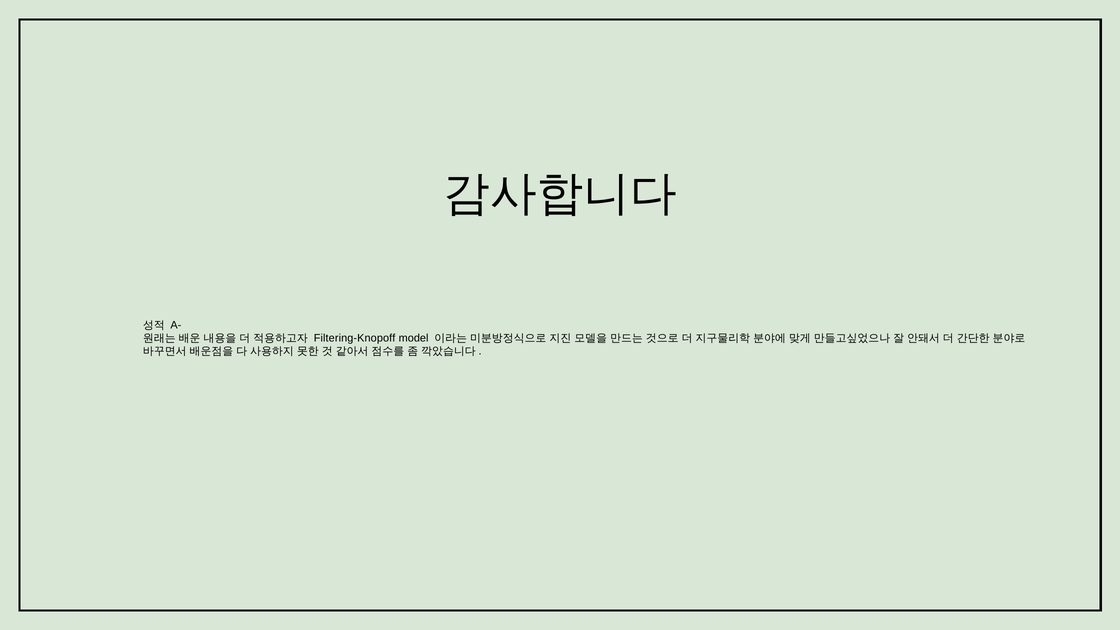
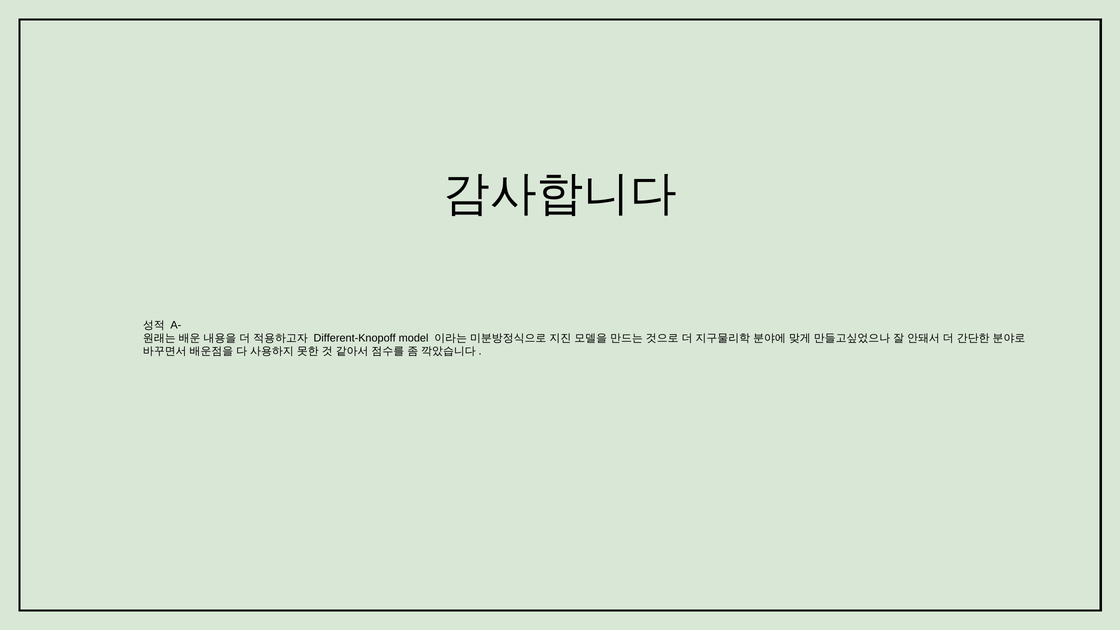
Filtering-Knopoff: Filtering-Knopoff -> Different-Knopoff (355, 338)
